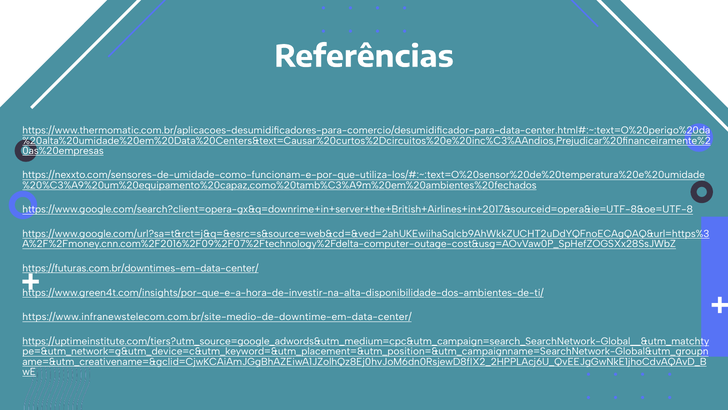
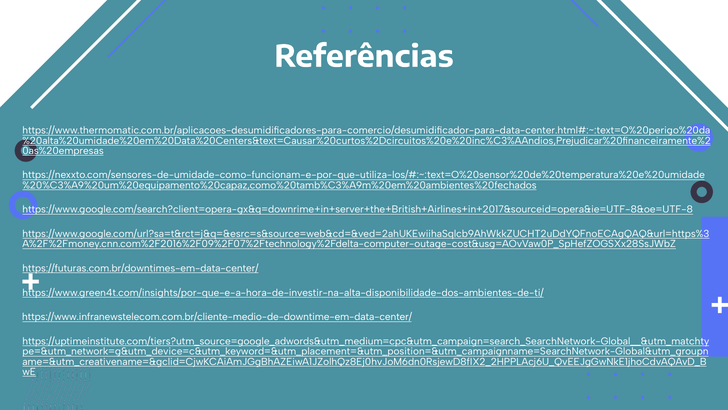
https://www.infranewstelecom.com.br/site-medio-de-downtime-em-data-center/: https://www.infranewstelecom.com.br/site-medio-de-downtime-em-data-center/ -> https://www.infranewstelecom.com.br/cliente-medio-de-downtime-em-data-center/ (217, 317)
